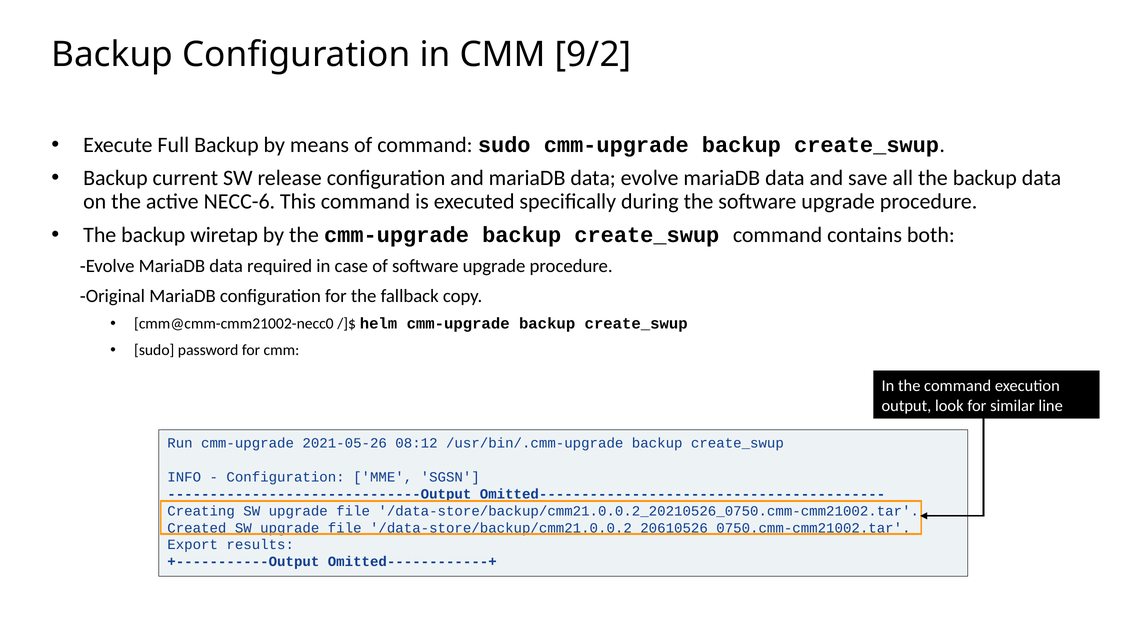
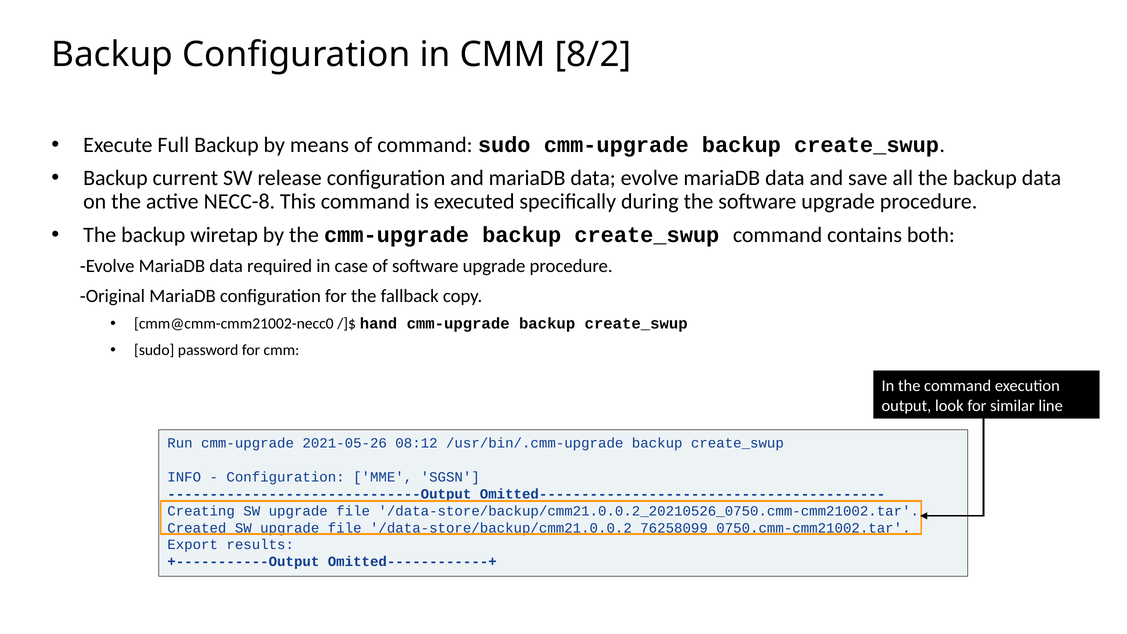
9/2: 9/2 -> 8/2 (593, 55)
NECC-6: NECC-6 -> NECC-8 (239, 202)
helm: helm -> hand (378, 324)
/data-store/backup/cmm21.0.0.2_20610526_0750.cmm-cmm21002.tar: /data-store/backup/cmm21.0.0.2_20610526_0750.cmm-cmm21002.tar -> /data-store/backup/cmm21.0.0.2_76258099_0750.cmm-cmm21002.tar (640, 528)
